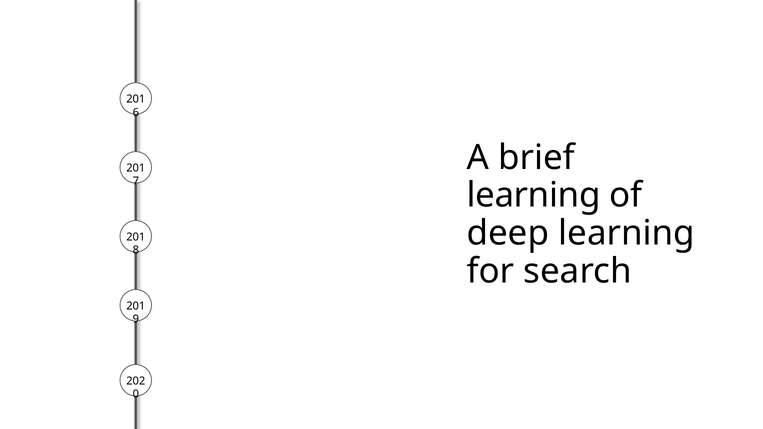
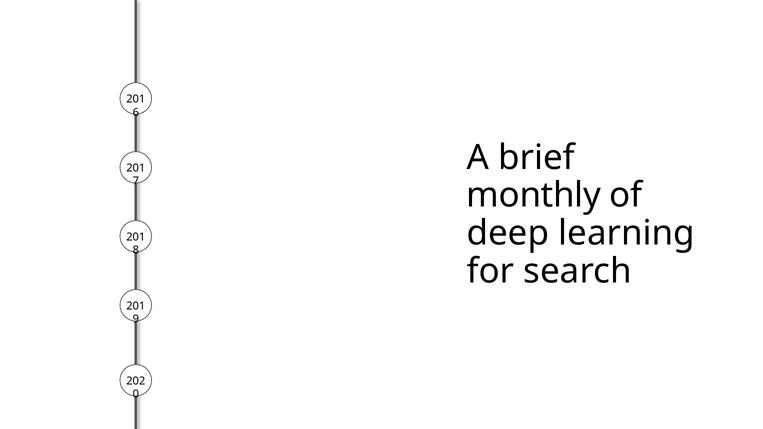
learning: learning -> monthly (534, 195)
